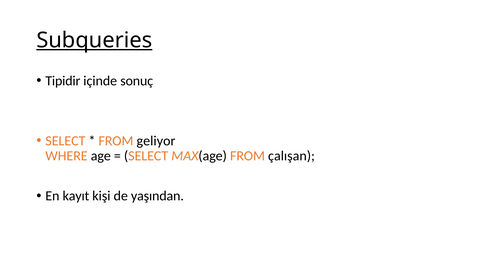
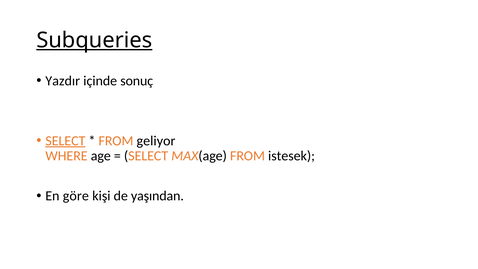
Tipidir: Tipidir -> Yazdır (63, 81)
SELECT underline: none -> present (65, 141)
çalışan: çalışan -> istesek (291, 156)
kayıt: kayıt -> göre (76, 196)
